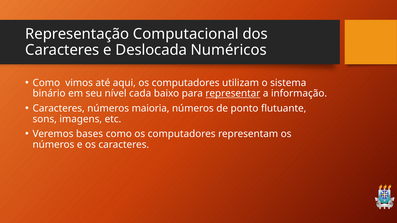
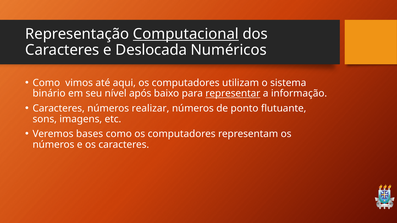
Computacional underline: none -> present (186, 34)
cada: cada -> após (140, 94)
maioria: maioria -> realizar (150, 108)
